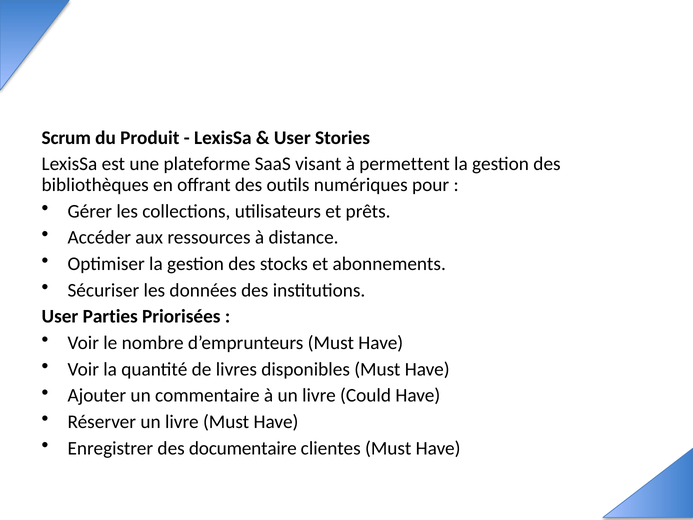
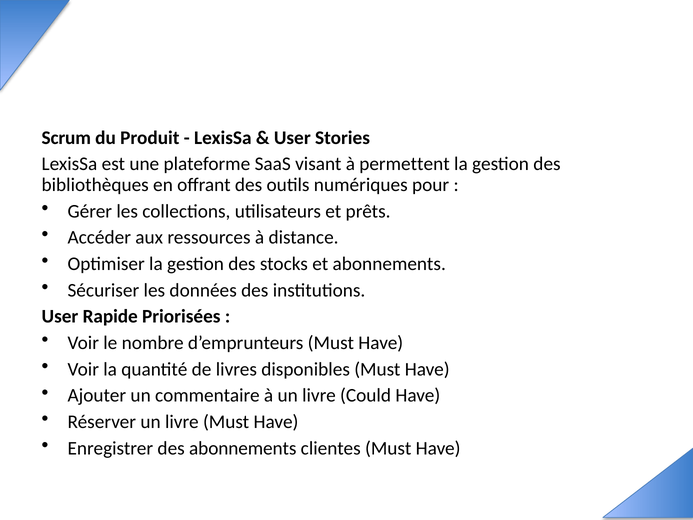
Parties: Parties -> Rapide (110, 316)
des documentaire: documentaire -> abonnements (243, 448)
